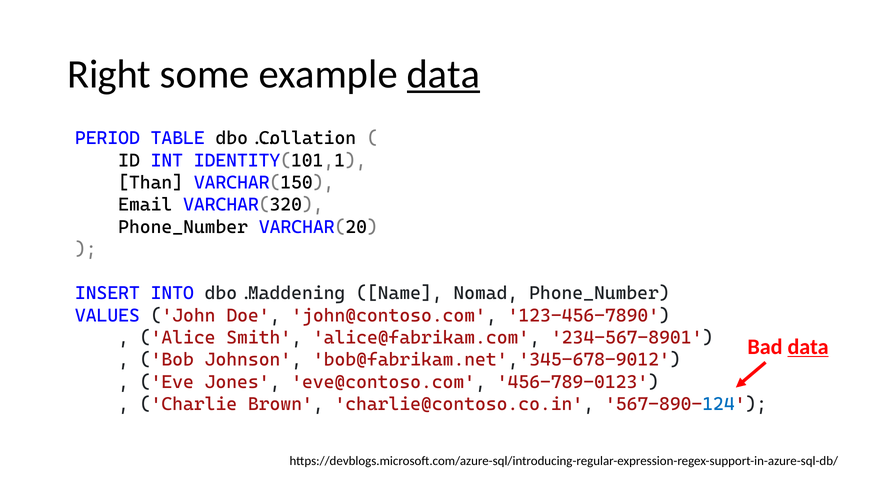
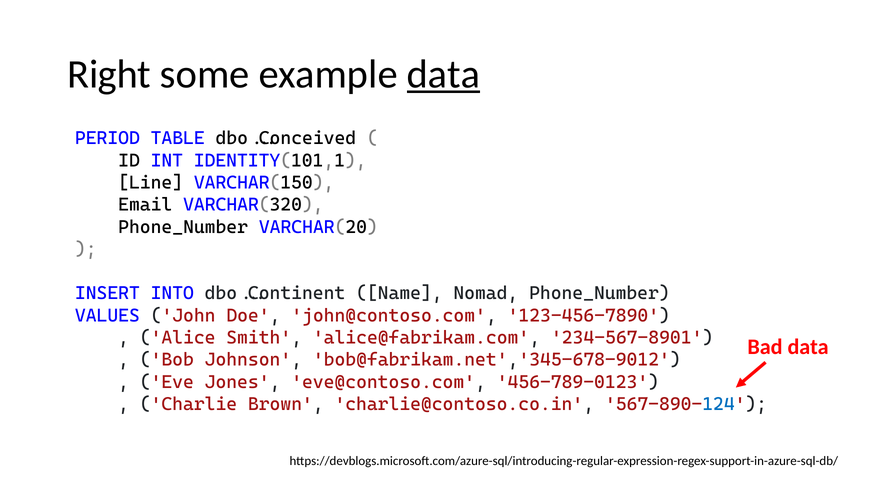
dbo.Collation: dbo.Collation -> dbo.Conceived (286, 138)
Than: Than -> Line (151, 183)
dbo.Maddening: dbo.Maddening -> dbo.Continent (275, 293)
data underline: present -> none (808, 347)
